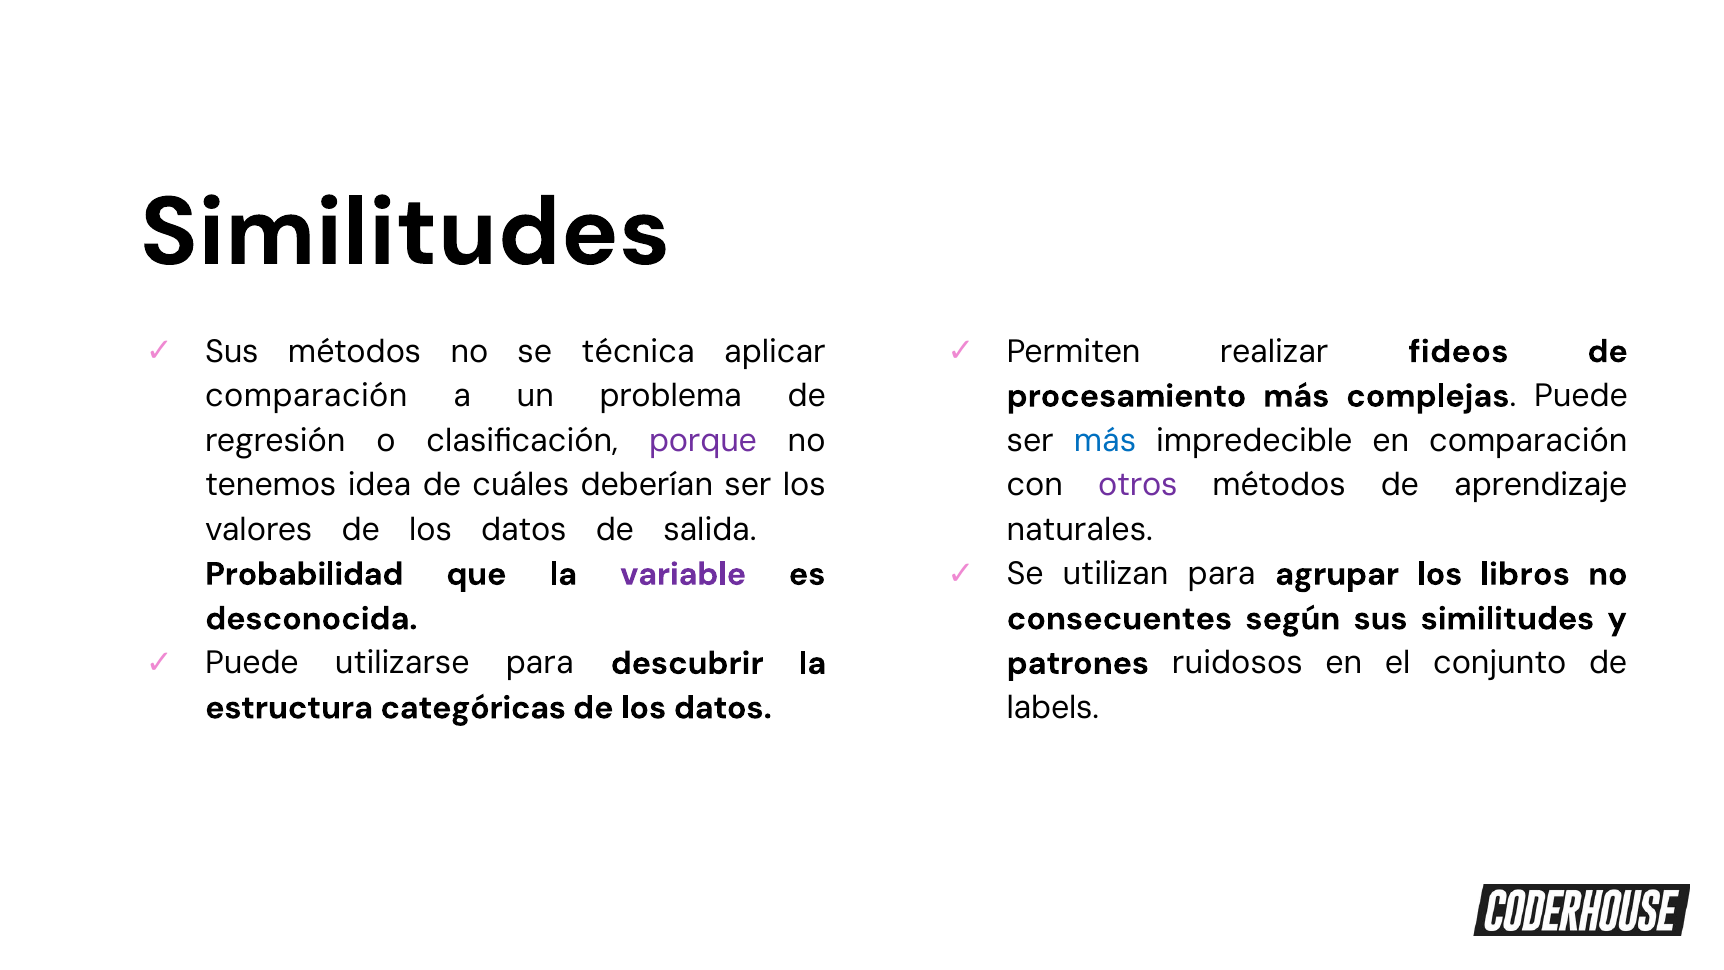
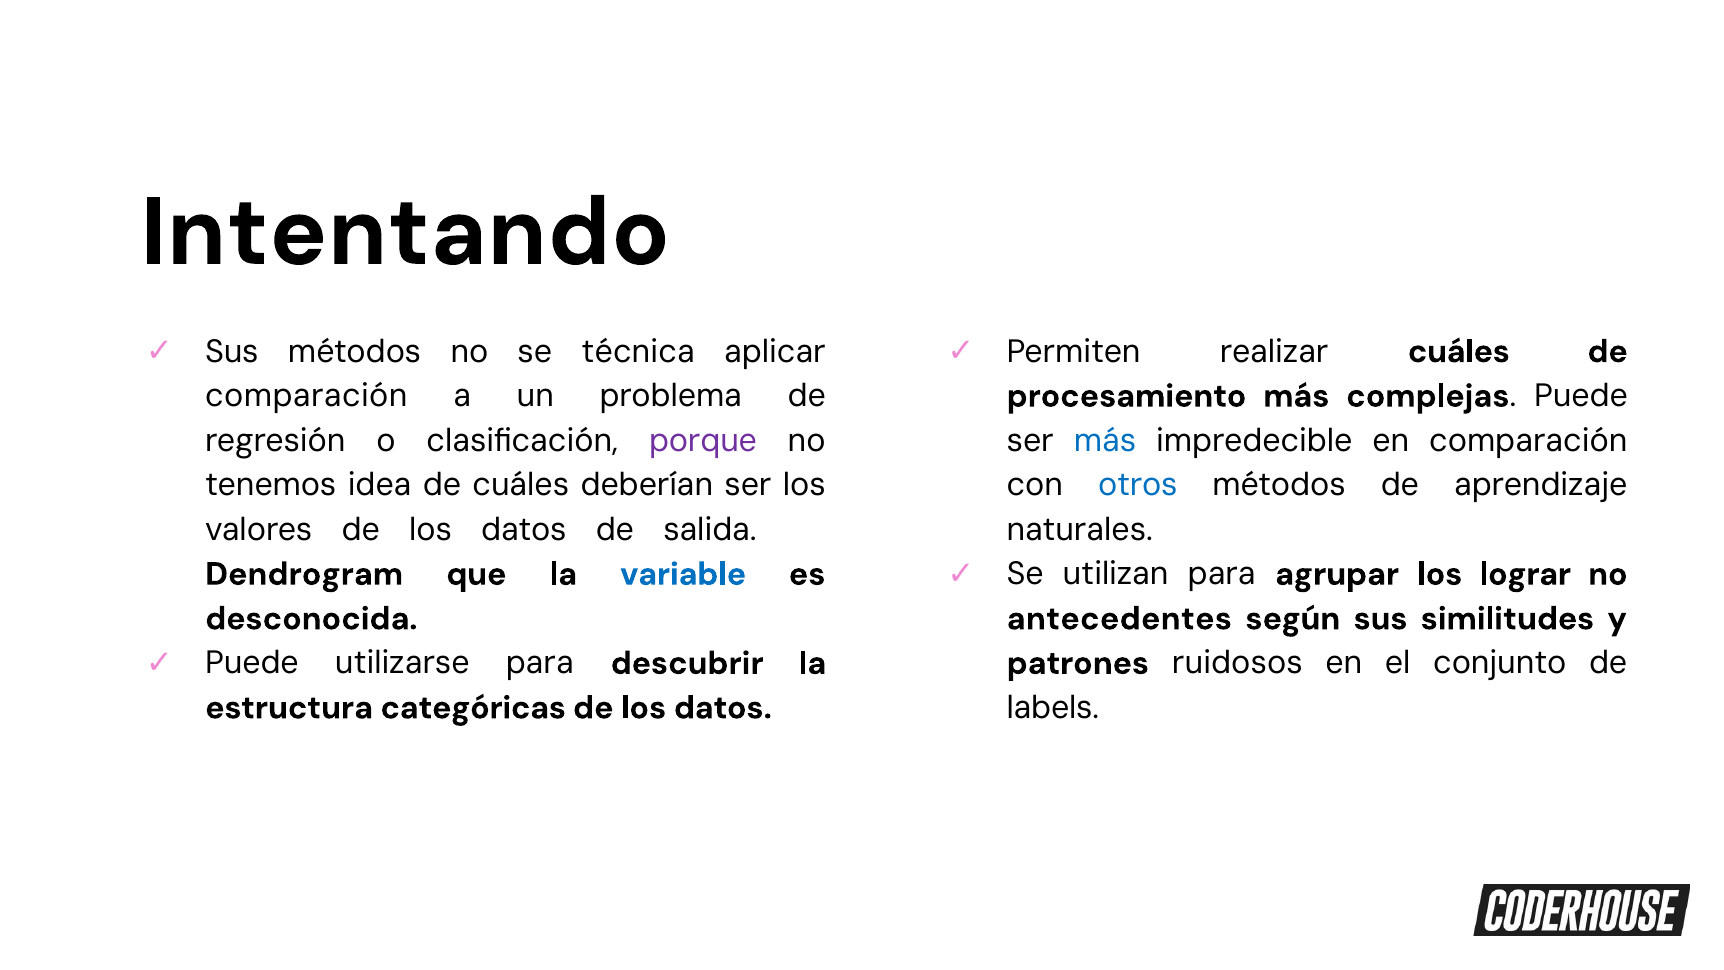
Similitudes: Similitudes -> Intentando (405, 232)
realizar fideos: fideos -> cuáles (1459, 351)
otros colour: purple -> blue (1138, 485)
libros: libros -> lograr (1525, 574)
Probabilidad: Probabilidad -> Dendrogram (304, 574)
variable colour: purple -> blue (683, 574)
consecuentes: consecuentes -> antecedentes (1119, 618)
